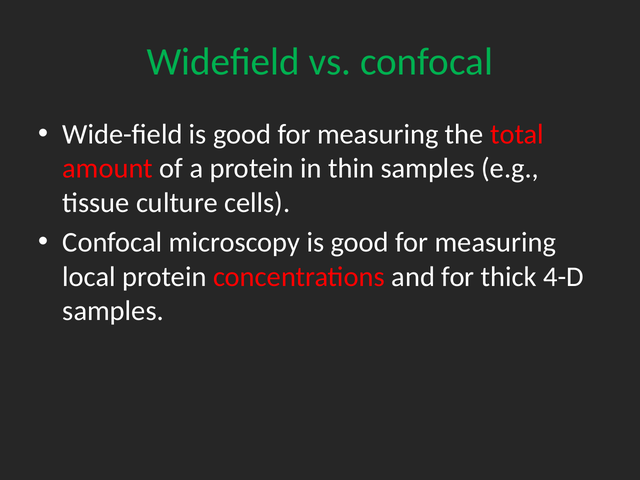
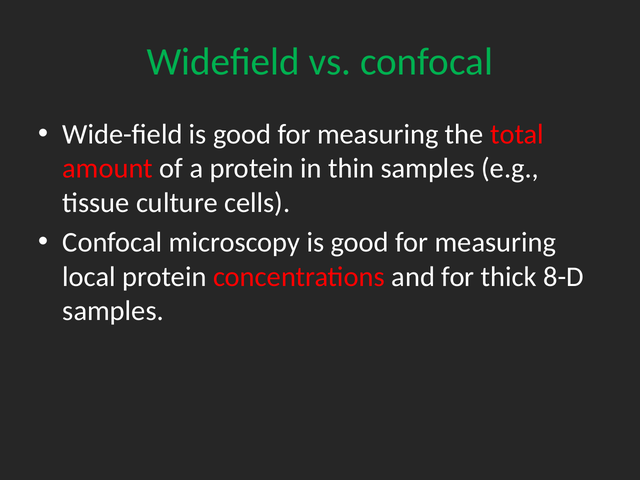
4-D: 4-D -> 8-D (563, 277)
